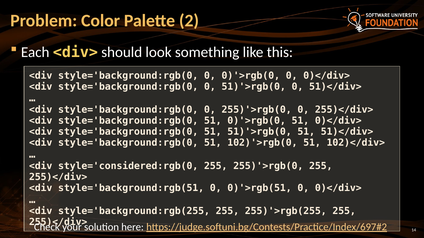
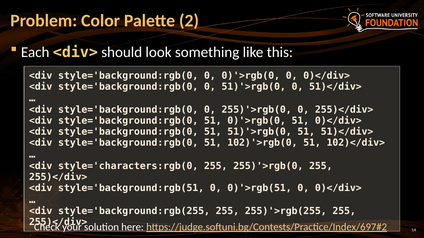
style='considered:rgb(0: style='considered:rgb(0 -> style='characters:rgb(0 (128, 166)
